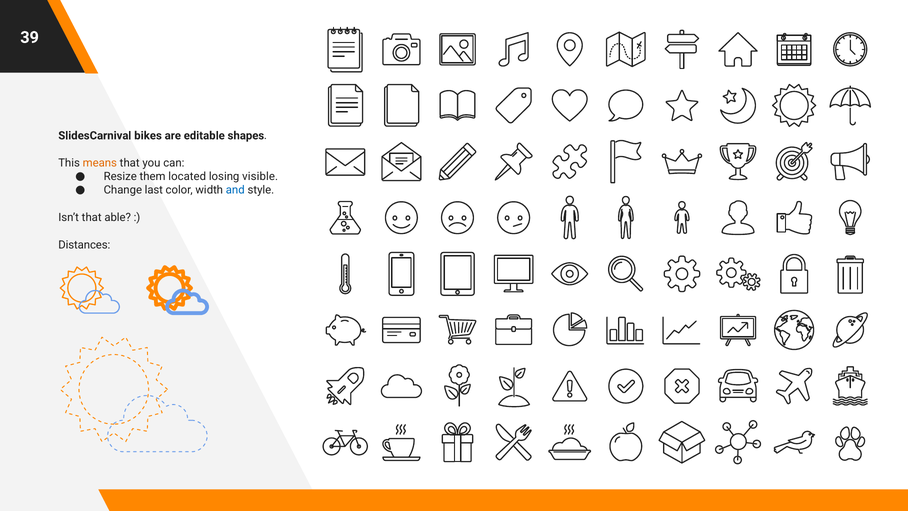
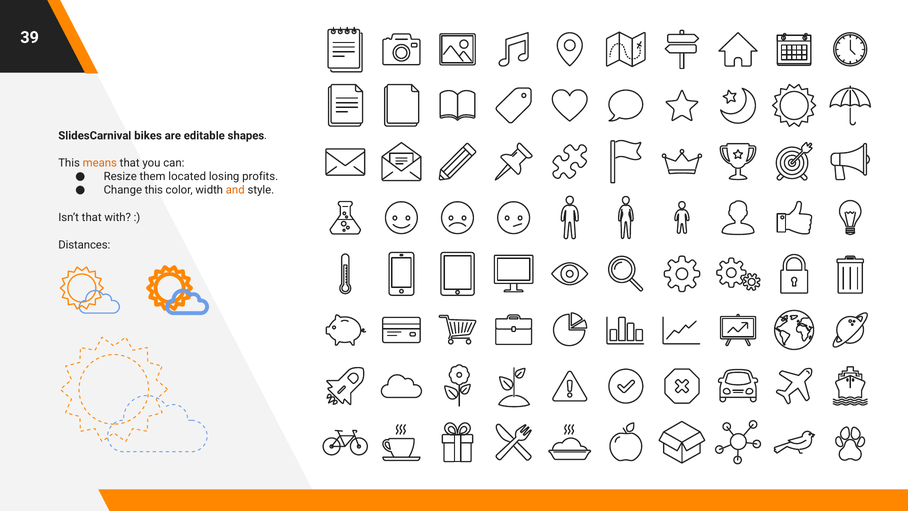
visible: visible -> profits (260, 176)
Change last: last -> this (154, 190)
and colour: blue -> orange (235, 190)
able: able -> with (118, 217)
